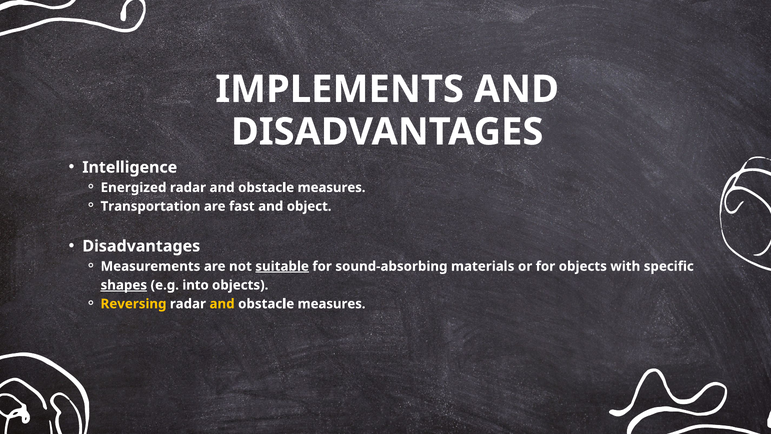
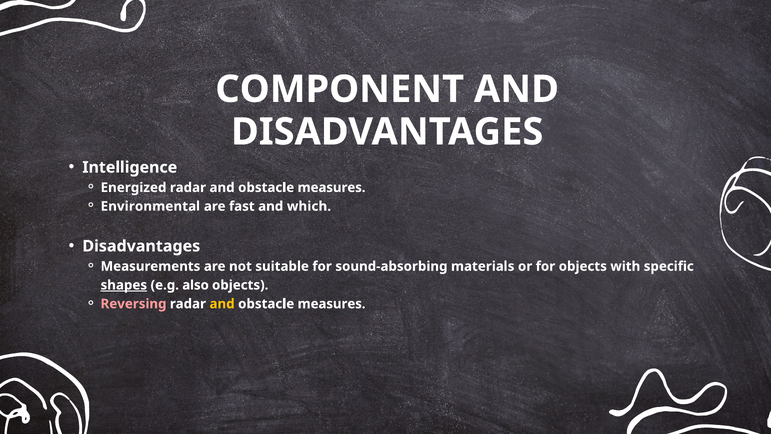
IMPLEMENTS: IMPLEMENTS -> COMPONENT (340, 89)
Transportation: Transportation -> Environmental (150, 206)
object: object -> which (309, 206)
suitable underline: present -> none (282, 266)
into: into -> also (196, 285)
Reversing colour: yellow -> pink (134, 304)
